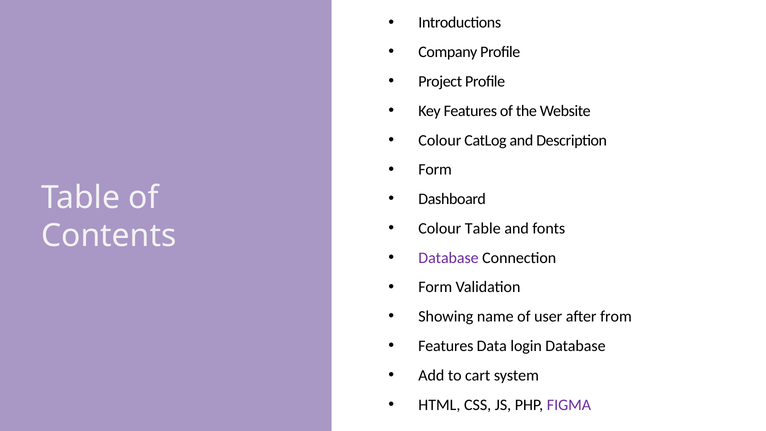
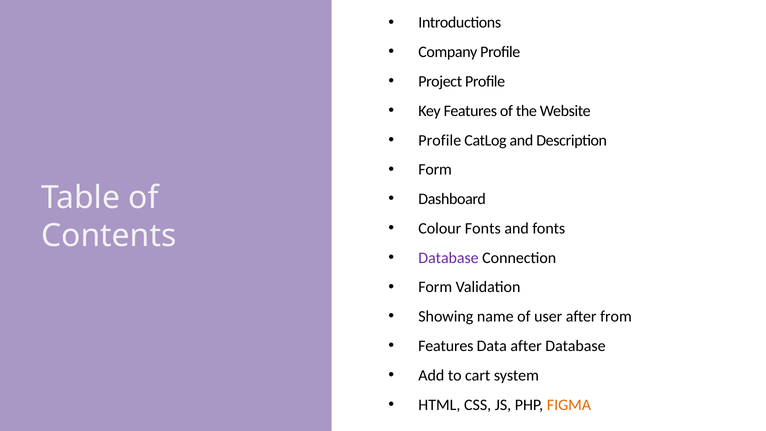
Colour: Colour -> Profile (440, 140)
Colour Table: Table -> Fonts (483, 228)
Data login: login -> after (526, 346)
FIGMA colour: purple -> orange (569, 405)
